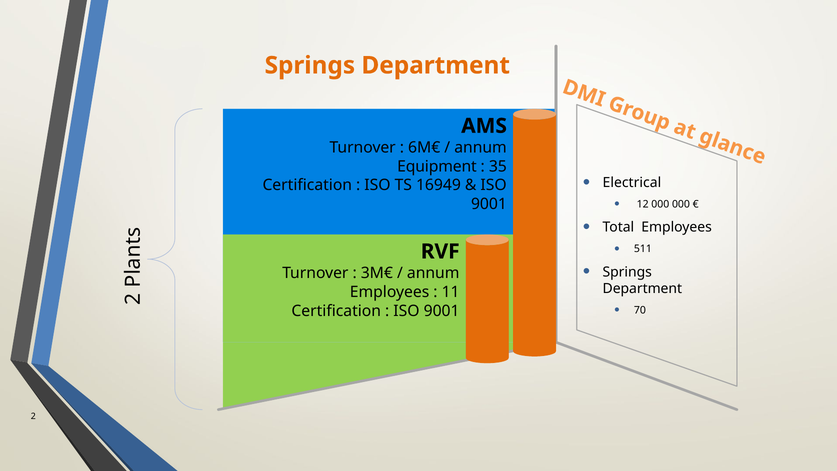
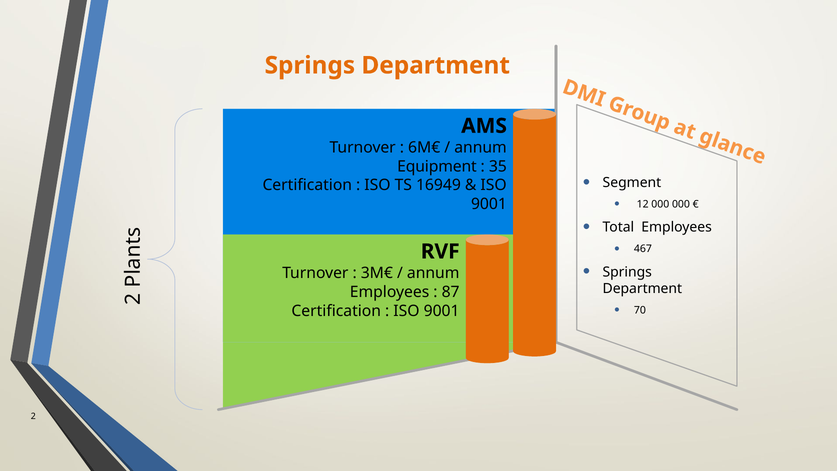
Electrical: Electrical -> Segment (632, 183)
511: 511 -> 467 (643, 249)
11: 11 -> 87 (451, 292)
